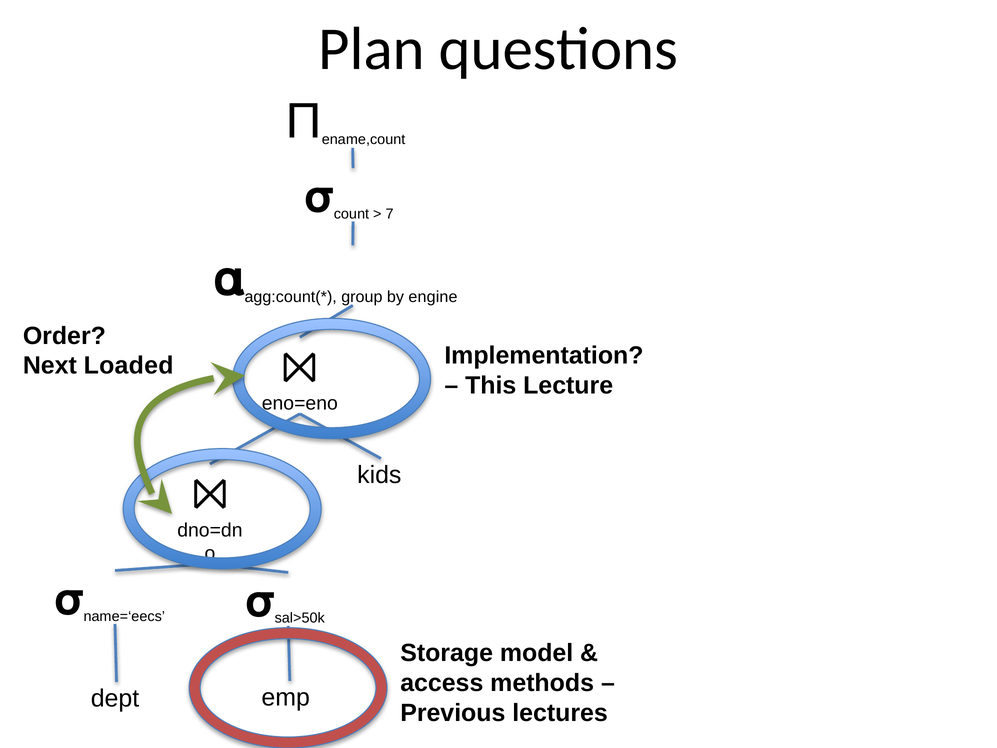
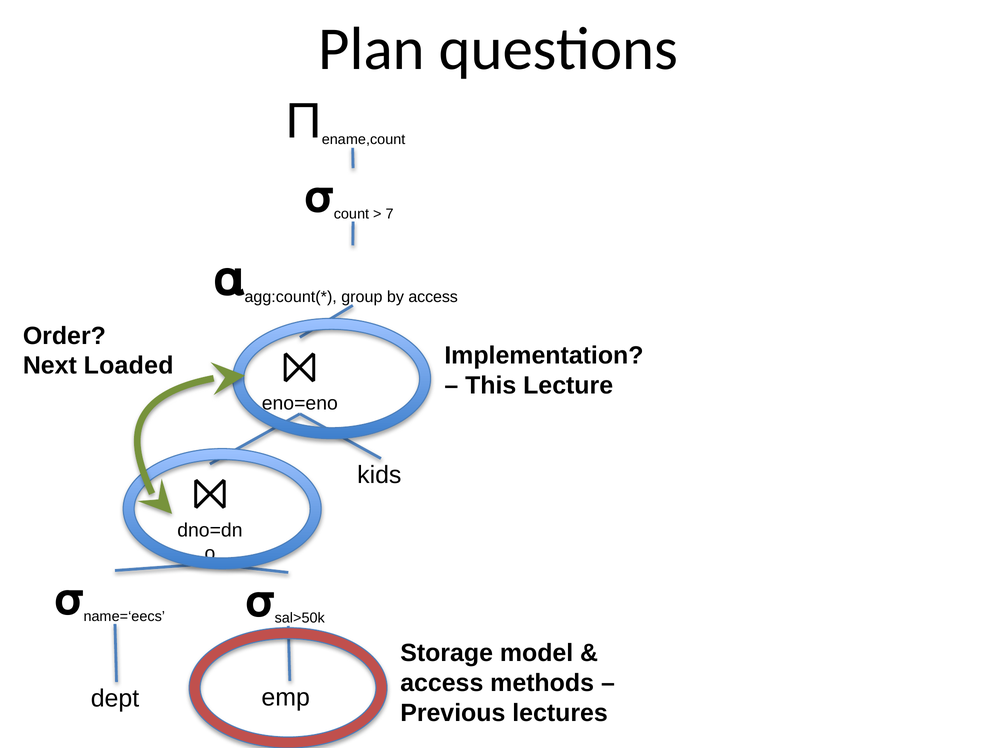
by engine: engine -> access (433, 297)
